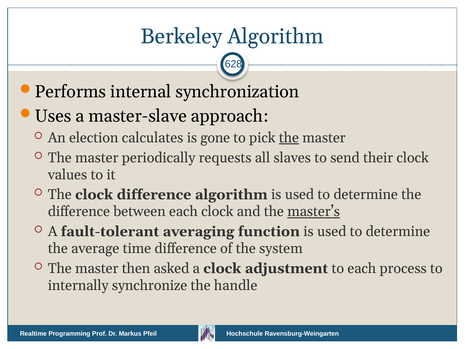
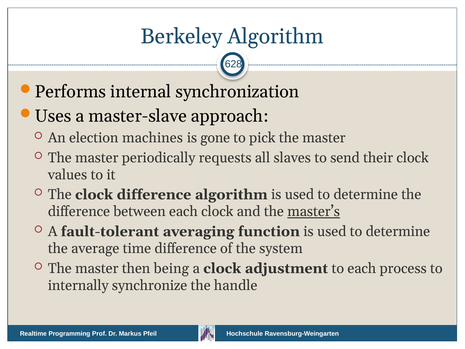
calculates: calculates -> machines (153, 138)
the underline: present -> none (289, 138)
asked: asked -> being (171, 268)
